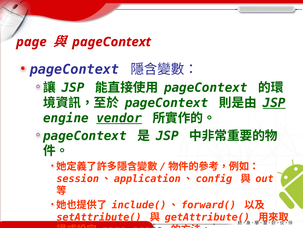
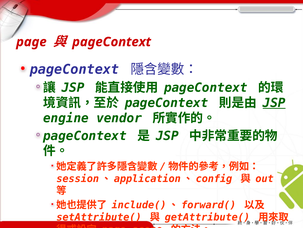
vendor underline: present -> none (119, 118)
